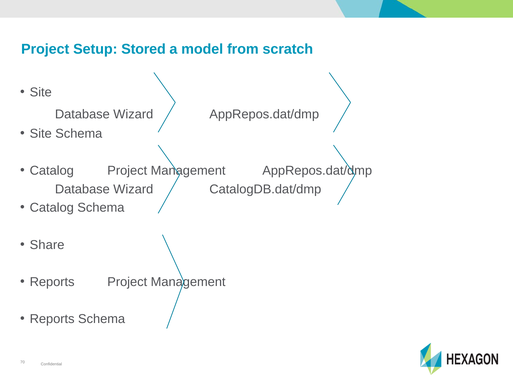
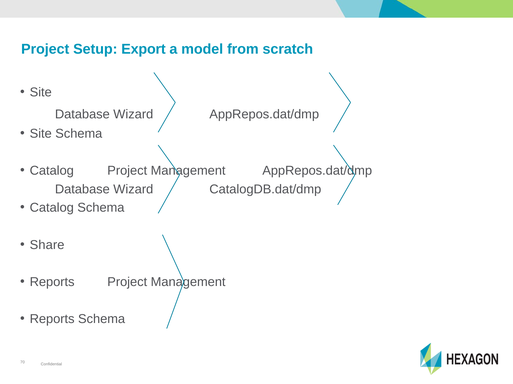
Stored: Stored -> Export (144, 49)
